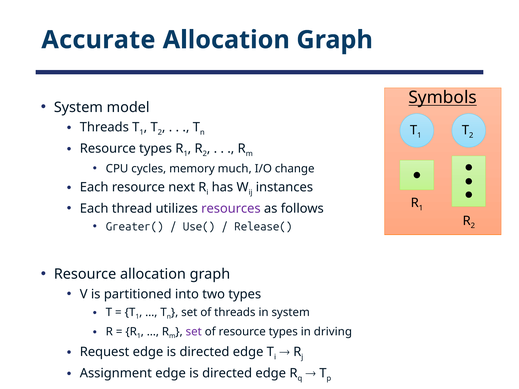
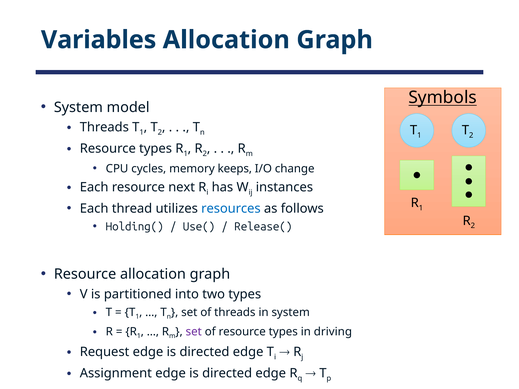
Accurate: Accurate -> Variables (99, 40)
much: much -> keeps (235, 169)
resources colour: purple -> blue (231, 209)
Greater(: Greater( -> Holding( (135, 227)
